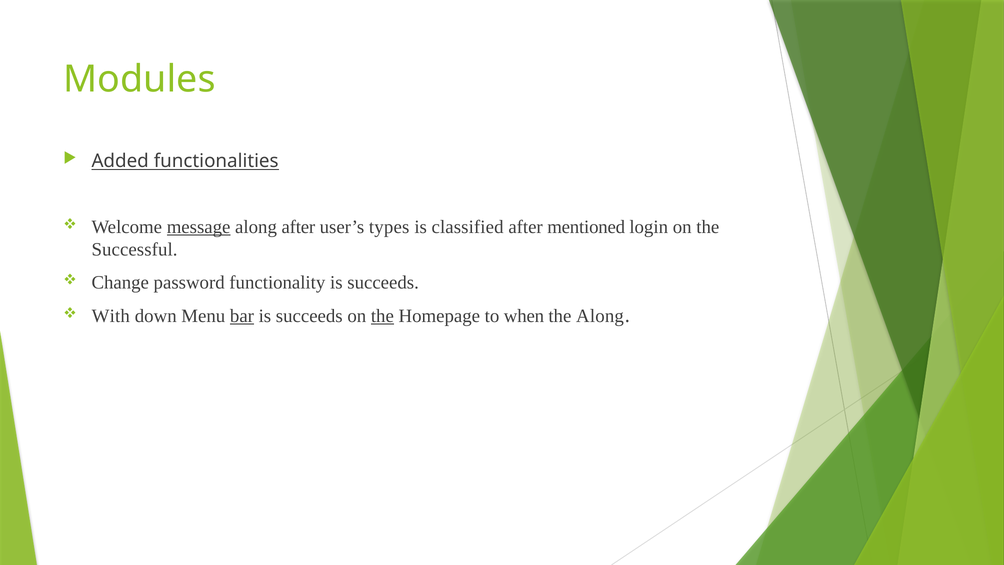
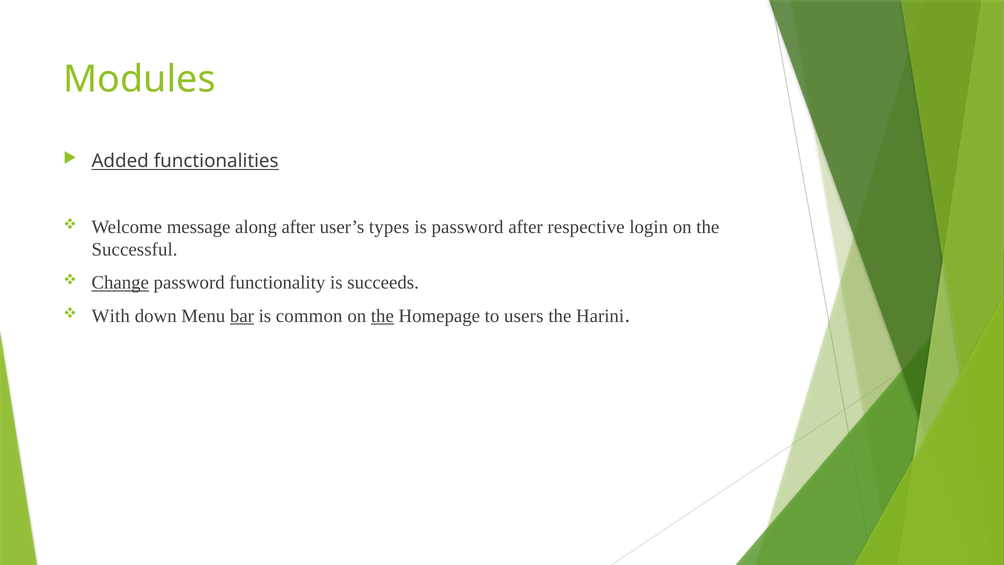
message underline: present -> none (199, 227)
is classified: classified -> password (468, 227)
mentioned: mentioned -> respective (586, 227)
Change underline: none -> present (120, 283)
succeeds: succeeds -> common (309, 316)
when: when -> users (524, 316)
the Along: Along -> Harini (600, 316)
